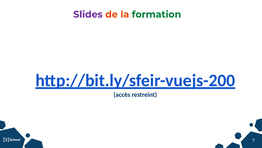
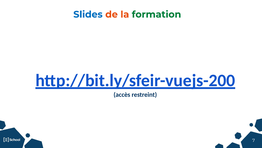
Slides colour: purple -> blue (88, 14)
